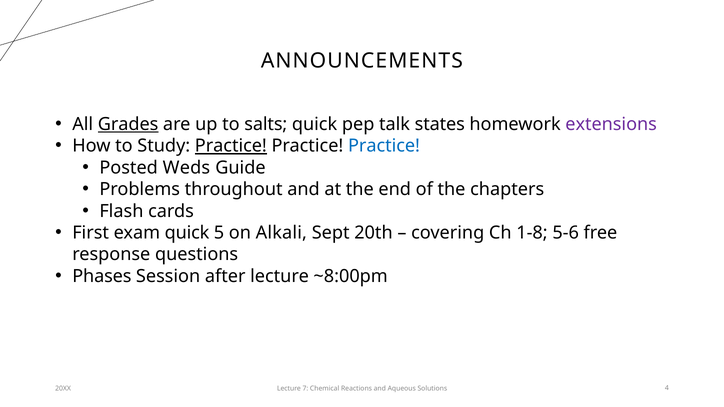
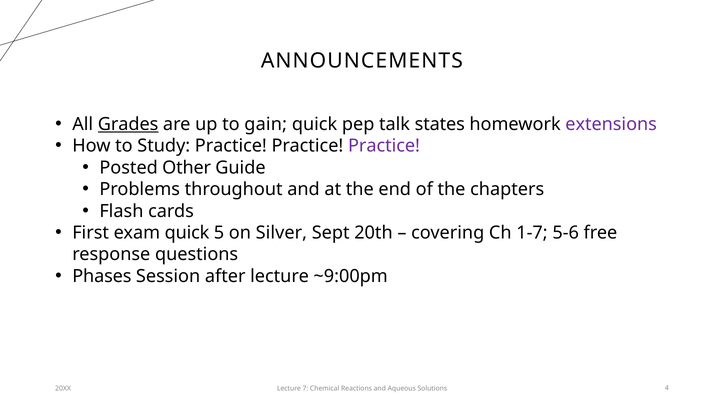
salts: salts -> gain (266, 124)
Practice underline: present -> none (231, 146)
Practice colour: blue -> purple (384, 146)
Weds: Weds -> Other (187, 168)
Alkali: Alkali -> Silver (281, 233)
1-8: 1-8 -> 1-7 (532, 233)
~8:00pm: ~8:00pm -> ~9:00pm (351, 276)
